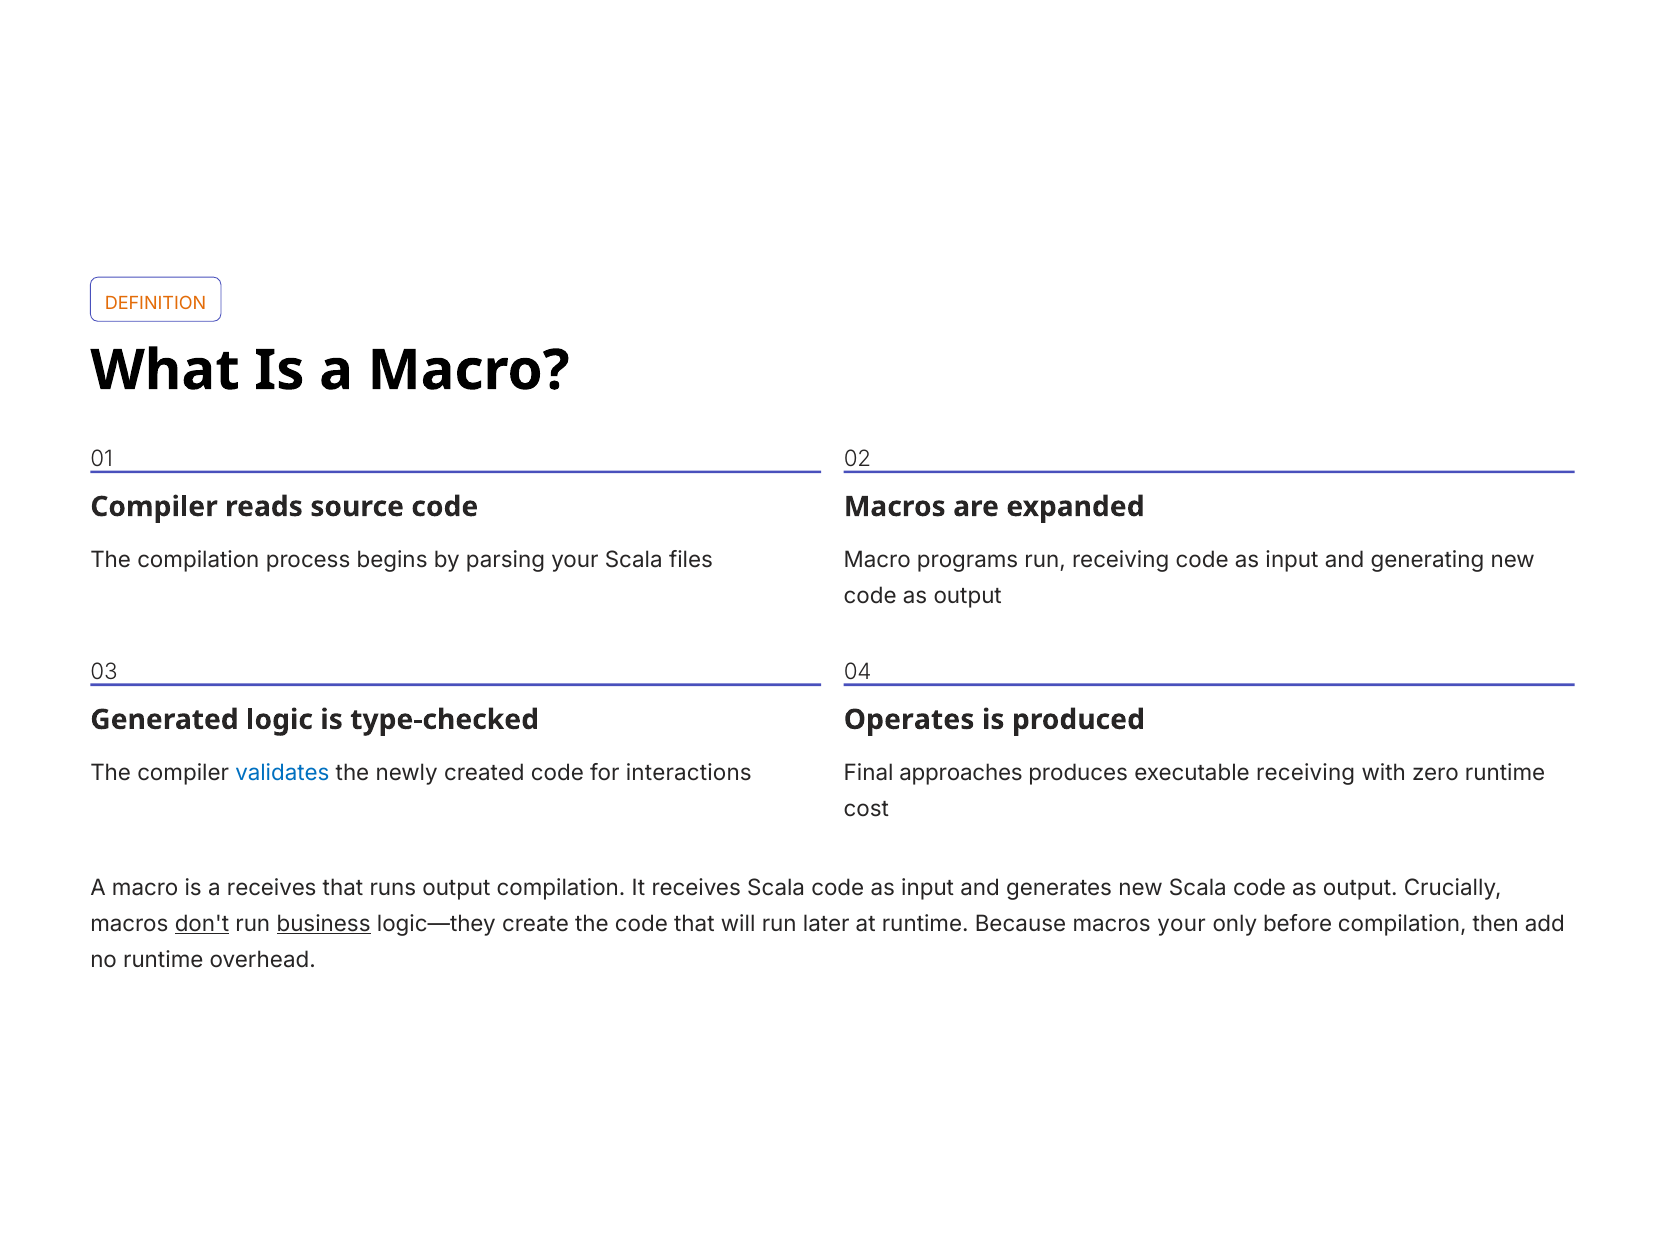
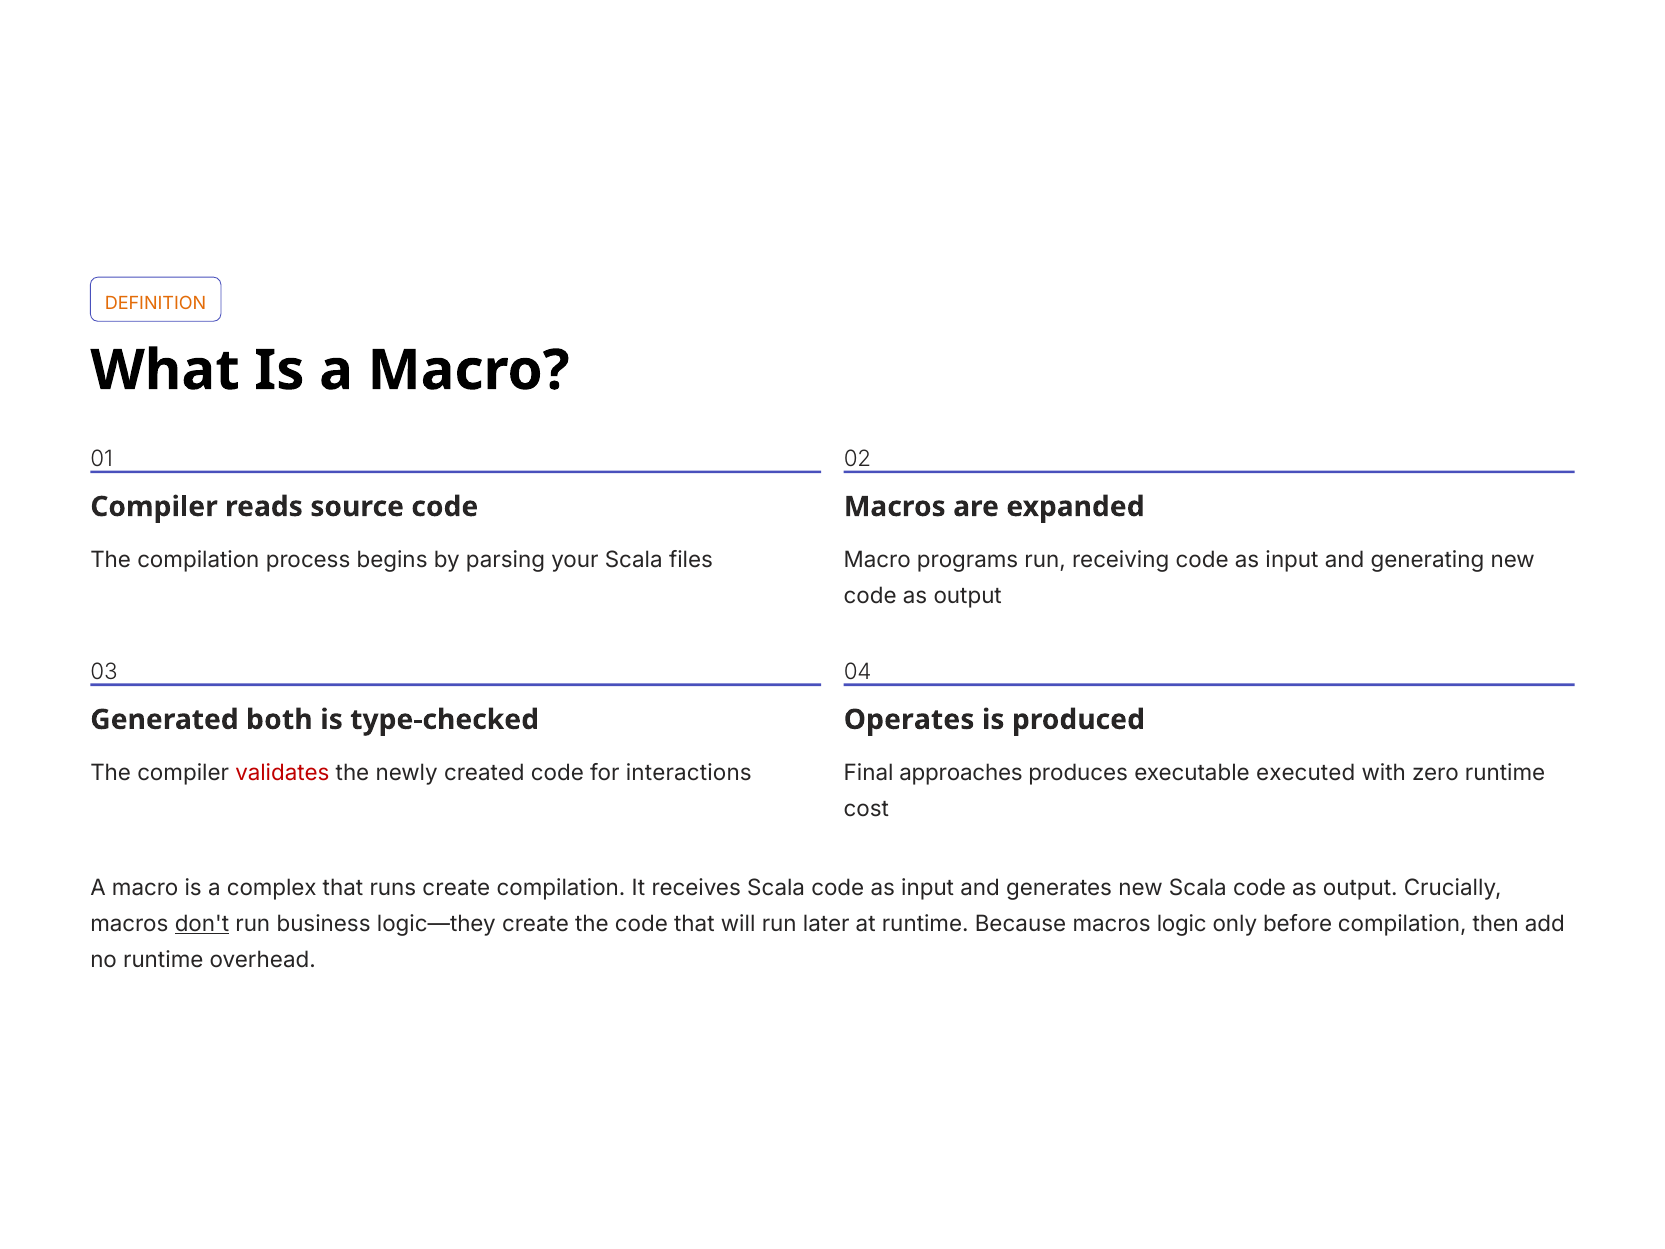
logic: logic -> both (279, 720)
validates colour: blue -> red (282, 773)
executable receiving: receiving -> executed (1306, 773)
a receives: receives -> complex (272, 888)
runs output: output -> create (456, 888)
business underline: present -> none (324, 924)
macros your: your -> logic (1182, 924)
